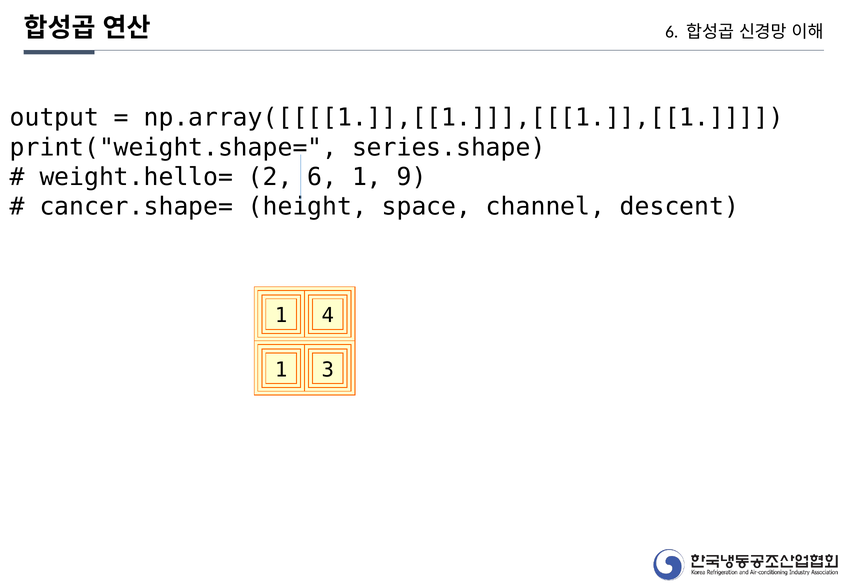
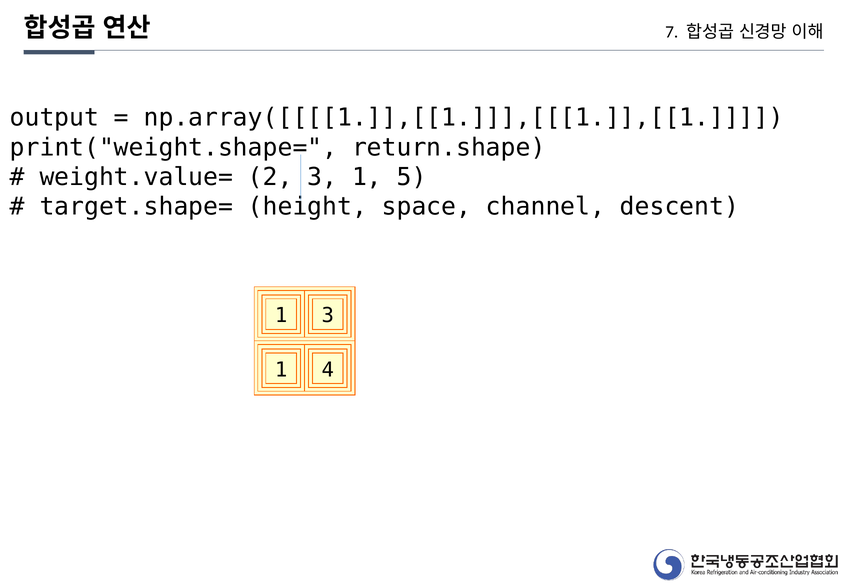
6: 6 -> 7 (672, 32)
series.shape: series.shape -> return.shape (449, 147)
weight.hello=: weight.hello= -> weight.value= (136, 177)
2 6: 6 -> 3 (322, 177)
9: 9 -> 5 (412, 177)
cancer.shape=: cancer.shape= -> target.shape= (136, 207)
1 4: 4 -> 3 (328, 316)
3: 3 -> 4 (328, 370)
